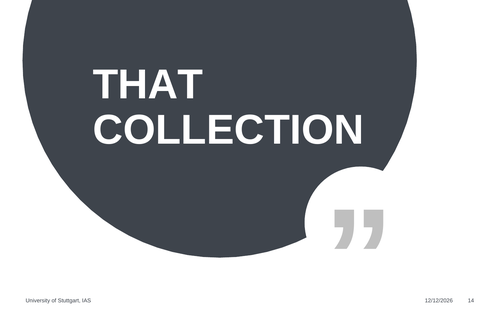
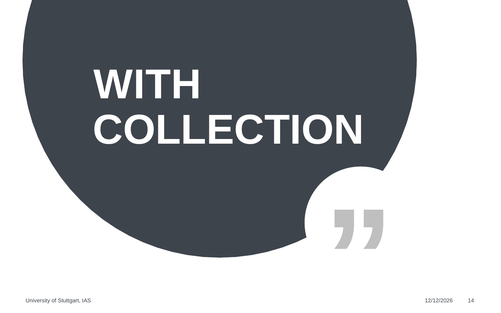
THAT: THAT -> WITH (148, 85)
